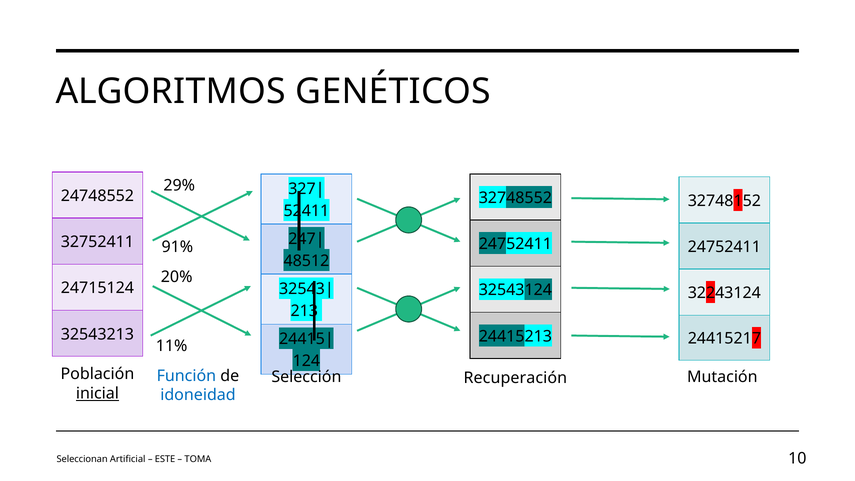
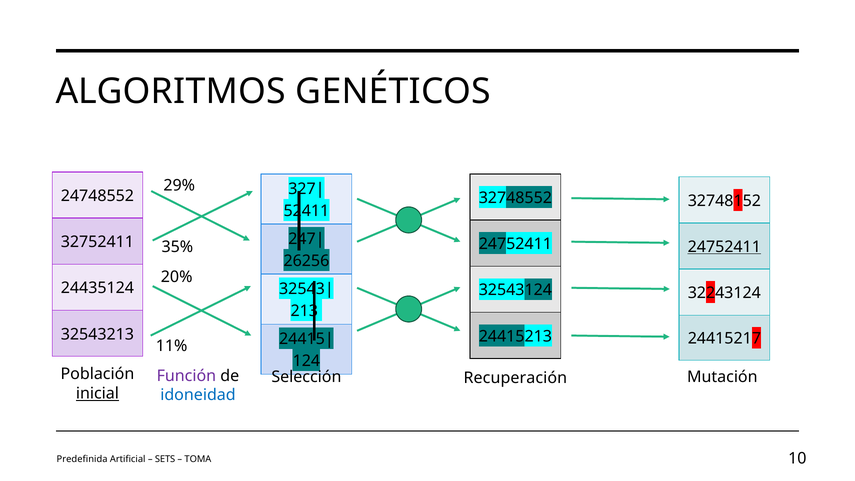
91%: 91% -> 35% (177, 247)
24752411 underline: none -> present (724, 247)
48512: 48512 -> 26256 (306, 261)
24715124: 24715124 -> 24435124 (97, 288)
Función colour: blue -> purple (186, 376)
Seleccionan: Seleccionan -> Predefinida (82, 459)
ESTE: ESTE -> SETS (165, 459)
